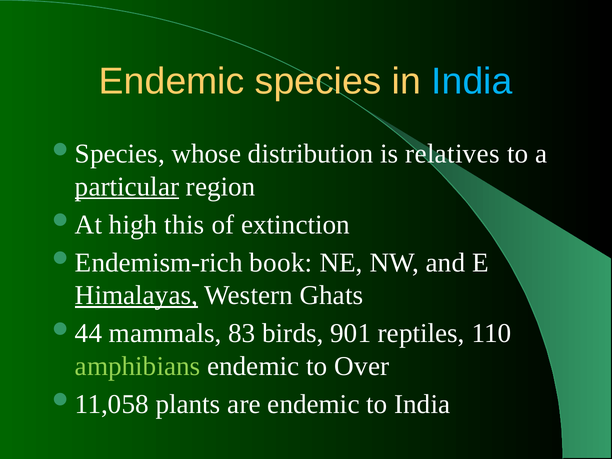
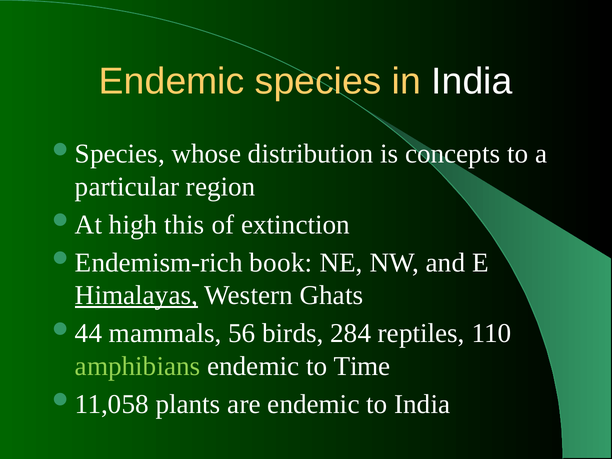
India colour: light blue -> white (472, 82)
relatives: relatives -> concepts (453, 154)
particular underline: present -> none (127, 187)
83: 83 -> 56 (242, 333)
901: 901 -> 284 (351, 333)
Over: Over -> Time (362, 366)
